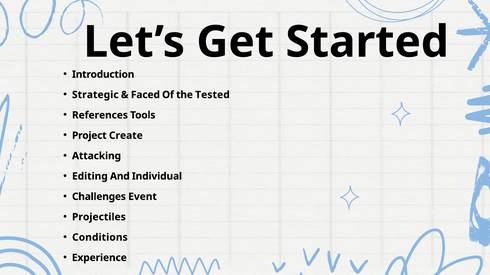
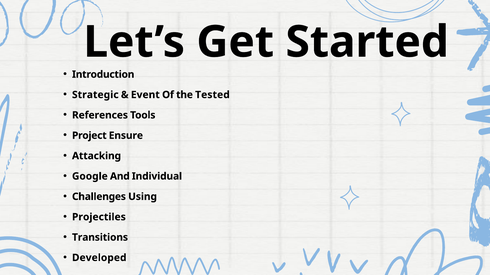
Faced: Faced -> Event (145, 95)
Create: Create -> Ensure (126, 136)
Editing: Editing -> Google (90, 177)
Event: Event -> Using (143, 197)
Conditions: Conditions -> Transitions (100, 238)
Experience: Experience -> Developed (99, 258)
